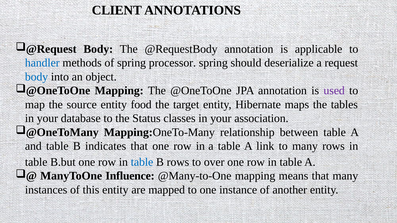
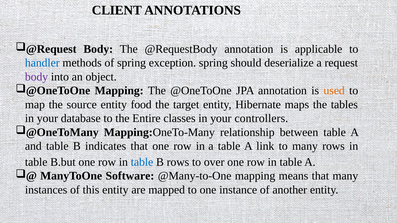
processor: processor -> exception (172, 63)
body colour: blue -> purple (37, 77)
used colour: purple -> orange (334, 91)
Status: Status -> Entire (146, 119)
association: association -> controllers (261, 119)
Influence: Influence -> Software (130, 176)
